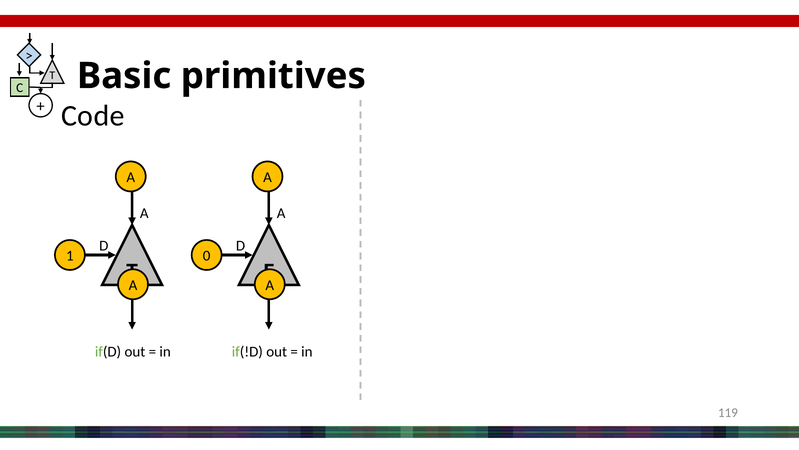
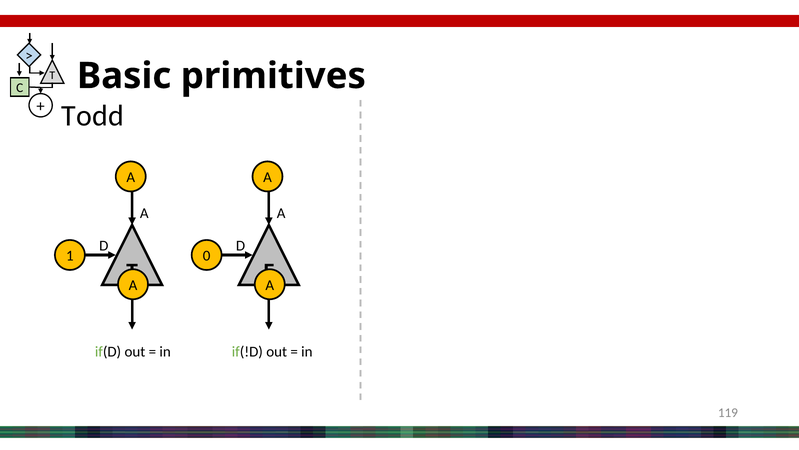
Code: Code -> Todd (93, 116)
